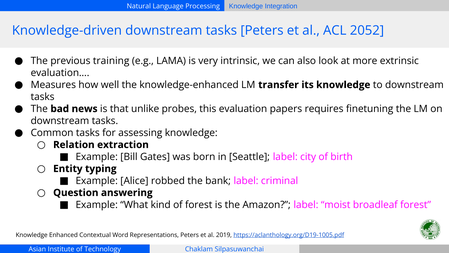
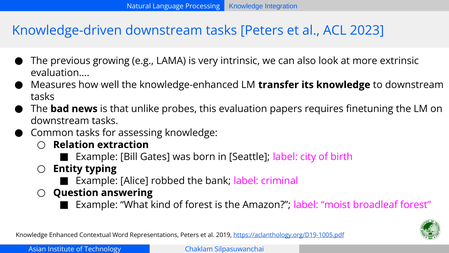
2052: 2052 -> 2023 (367, 30)
training: training -> growing (111, 61)
